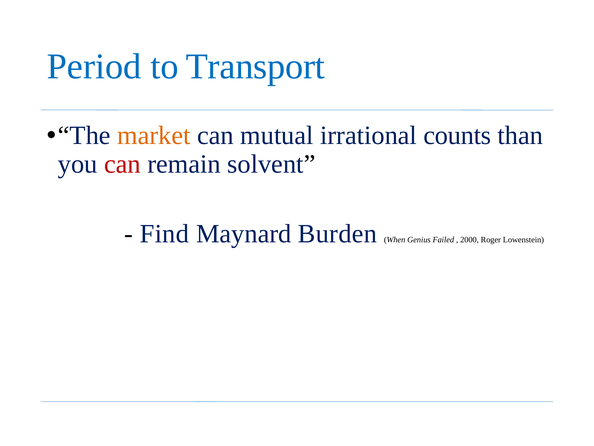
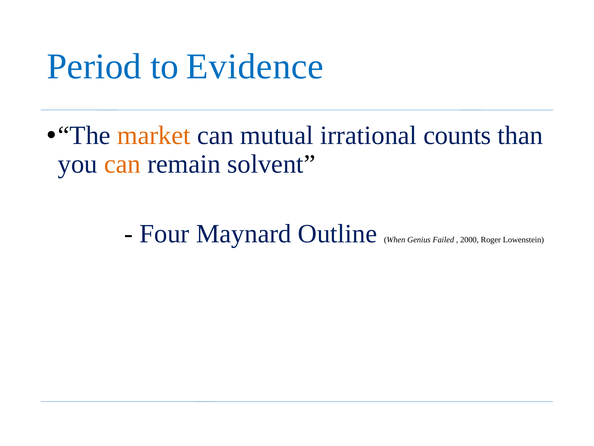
Transport: Transport -> Evidence (255, 67)
can colour: red -> orange (122, 164)
Find: Find -> Four (165, 233)
Burden: Burden -> Outline (338, 233)
